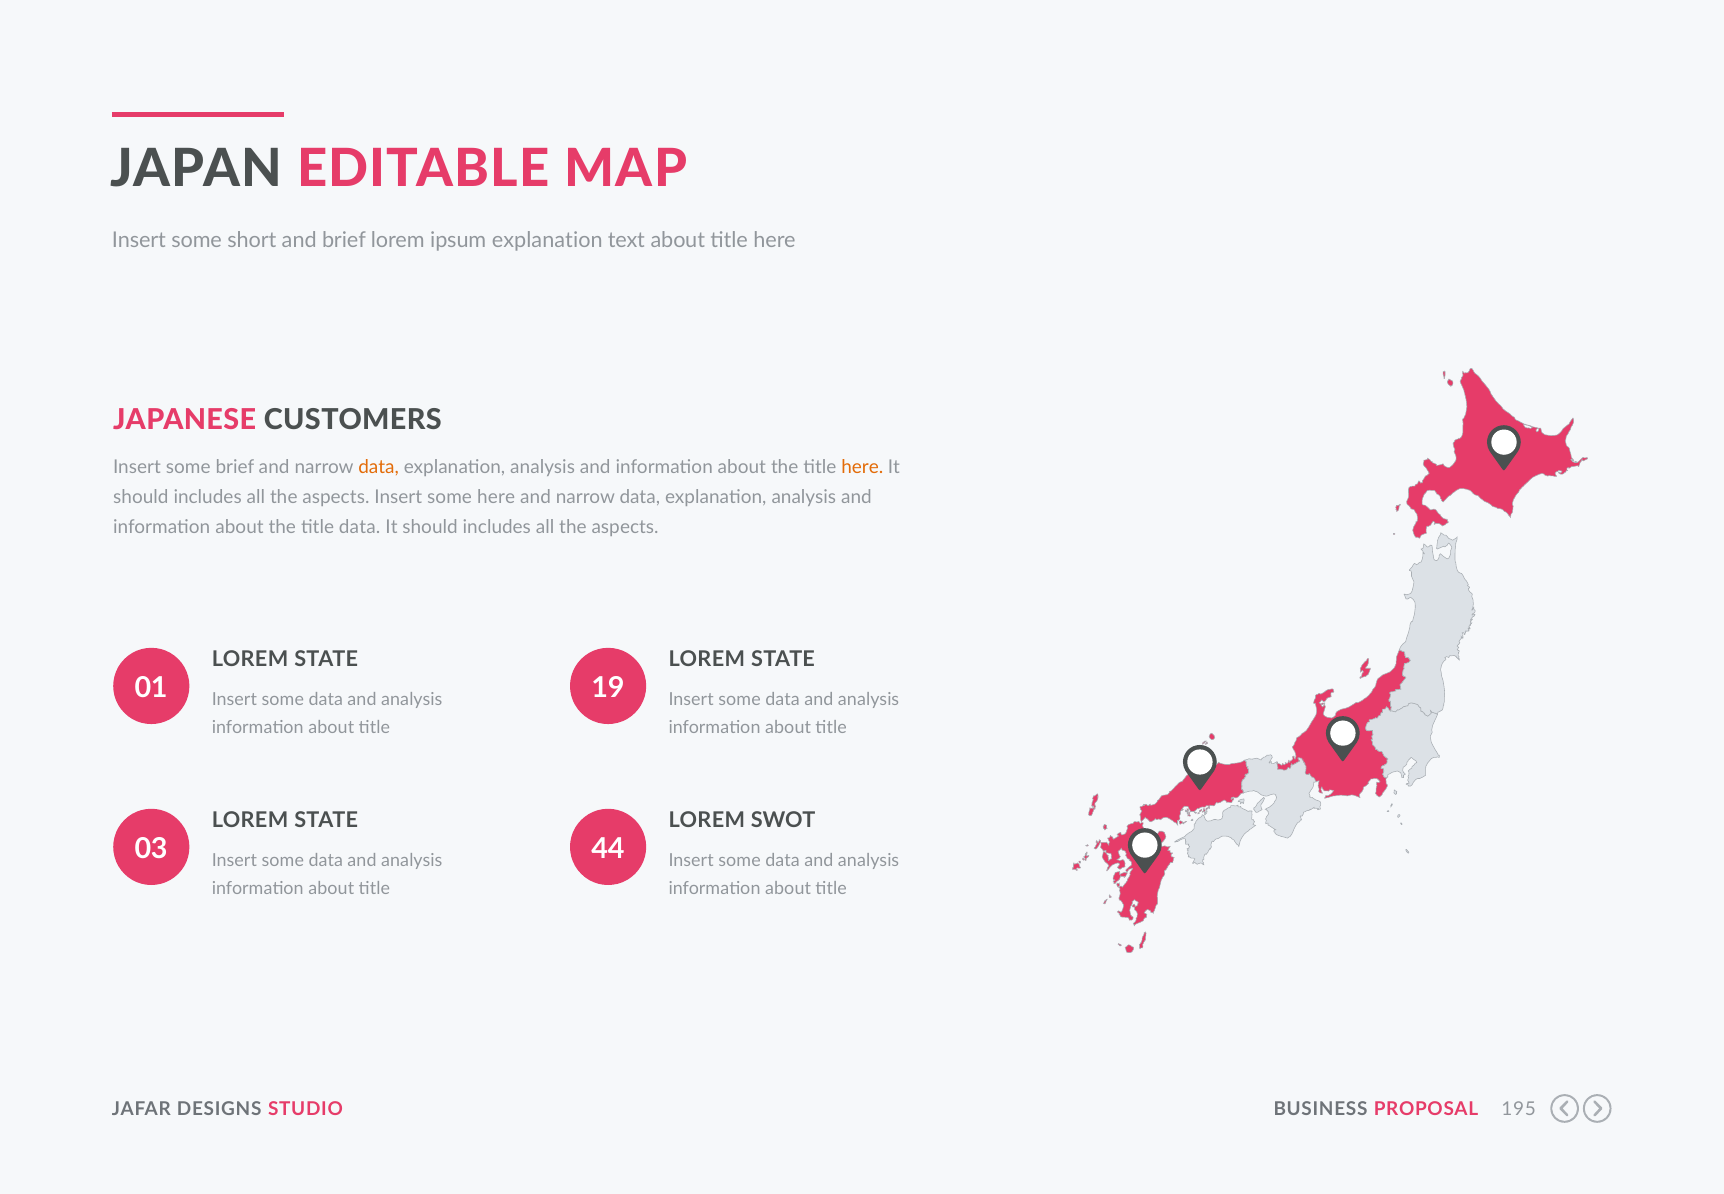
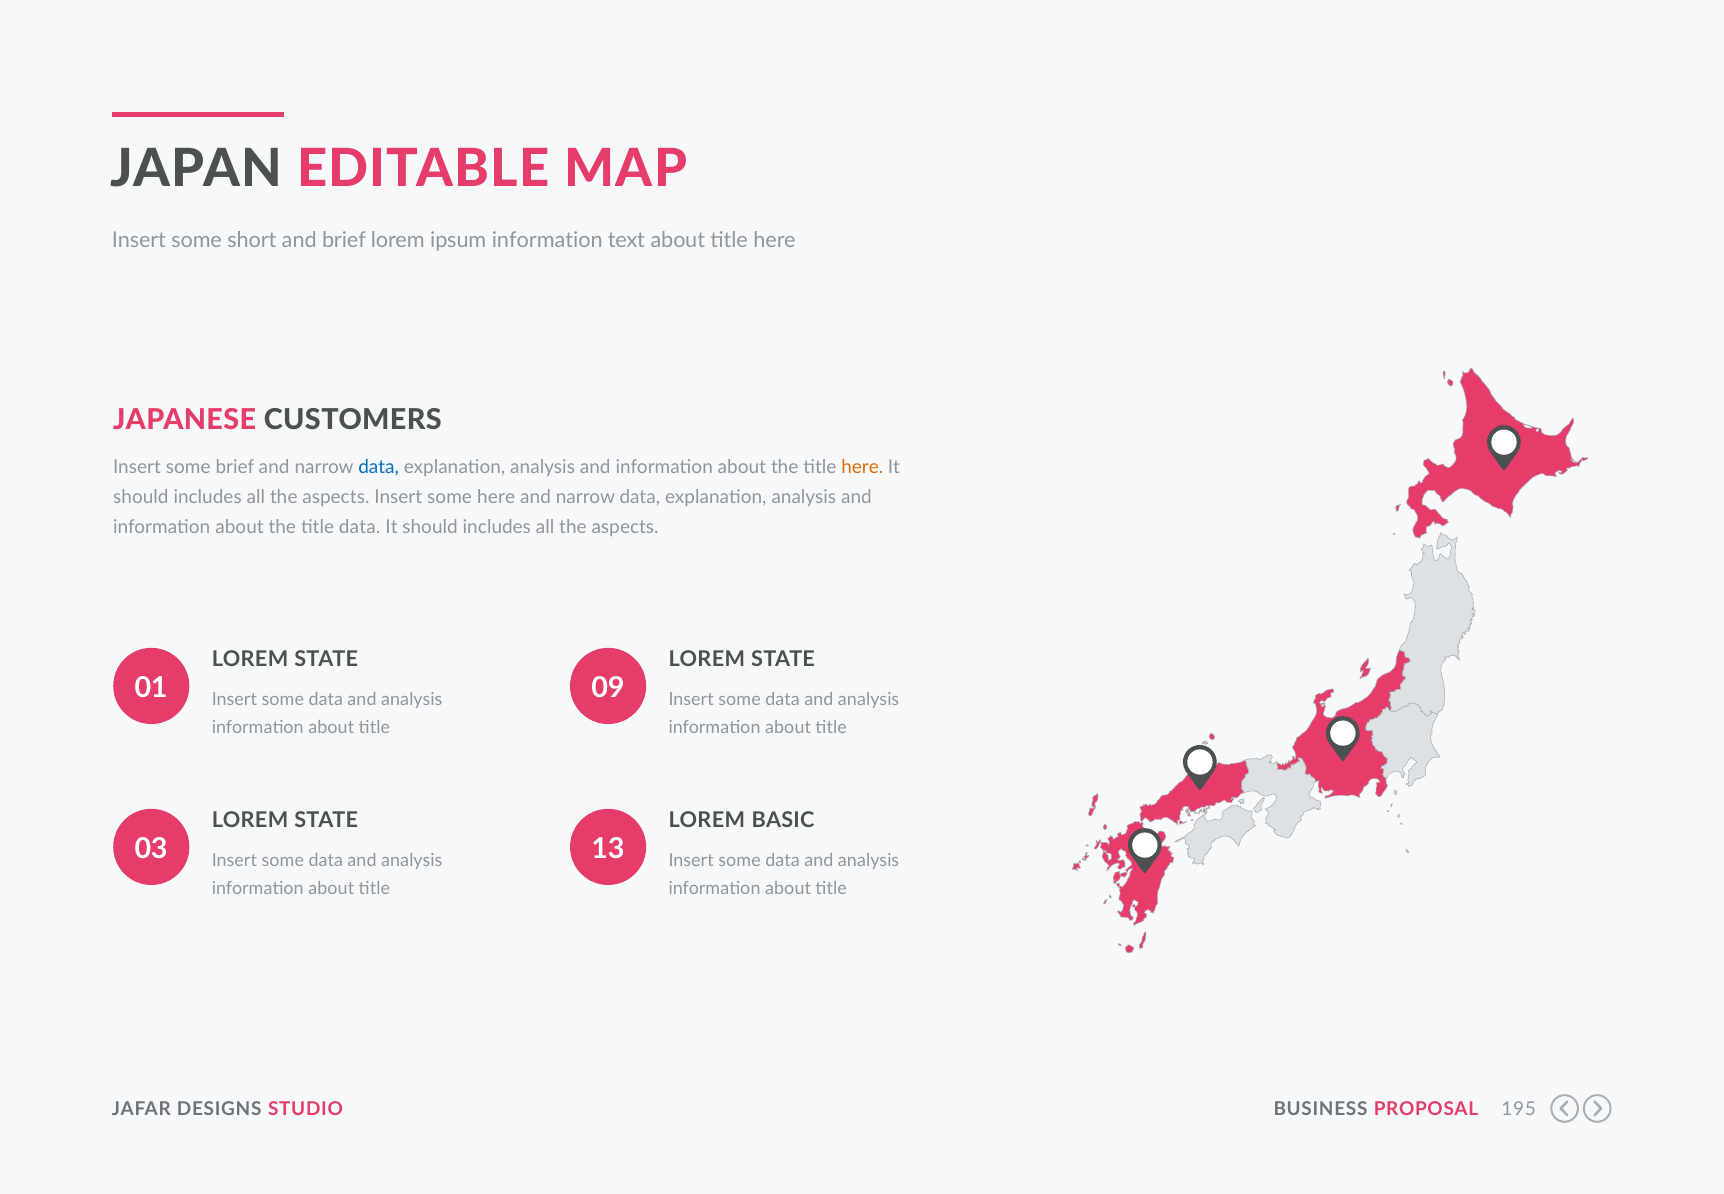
ipsum explanation: explanation -> information (547, 240)
data colour: orange -> blue (379, 467)
19: 19 -> 09 (608, 688)
SWOT: SWOT -> BASIC (783, 820)
44: 44 -> 13 (608, 849)
